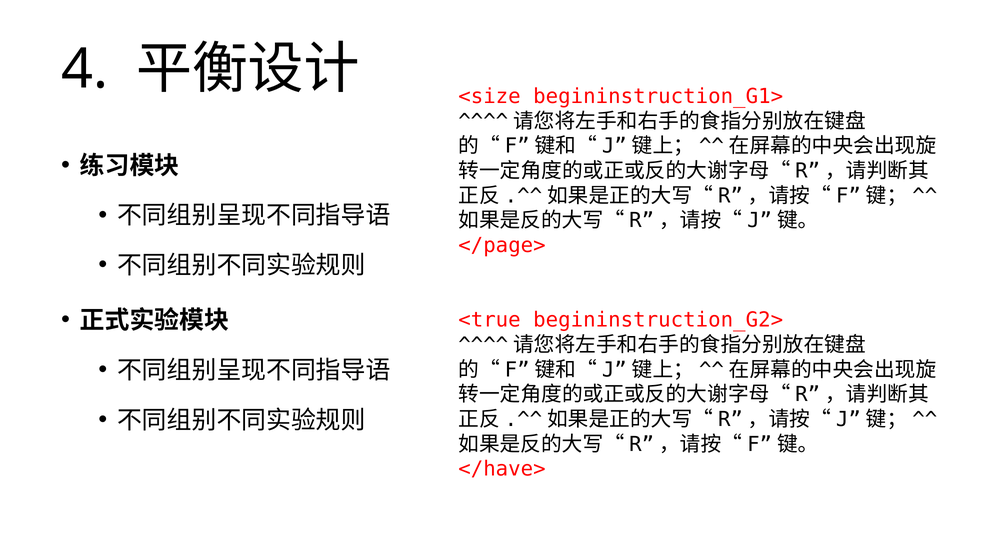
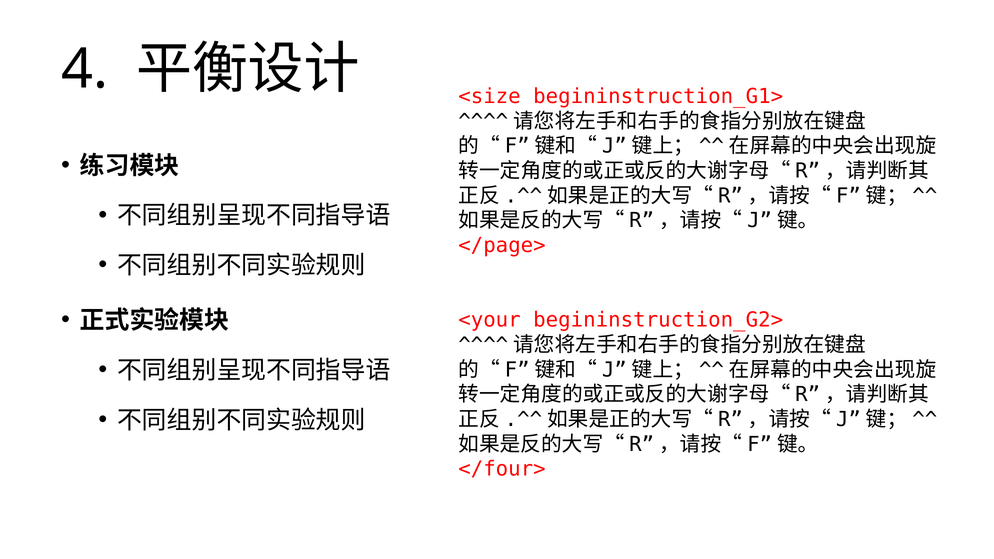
<true: <true -> <your (489, 320)
</have>: </have> -> </four> (502, 469)
